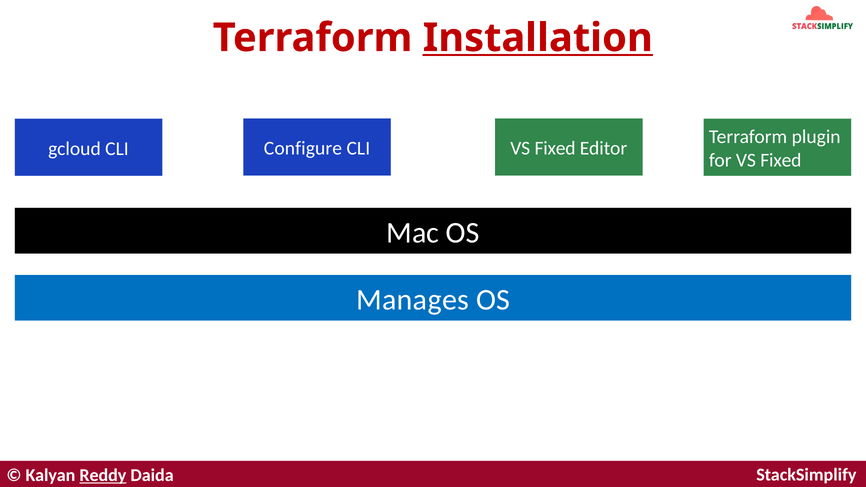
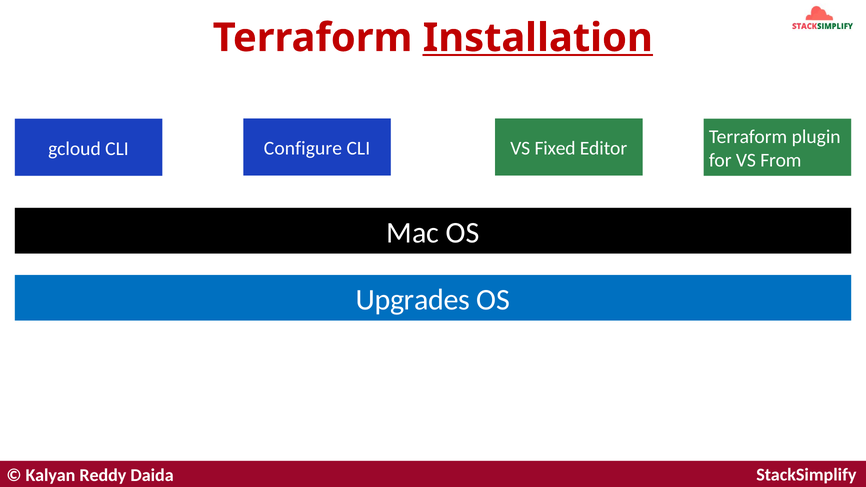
for VS Fixed: Fixed -> From (781, 160)
Manages: Manages -> Upgrades (413, 300)
Reddy underline: present -> none (103, 475)
